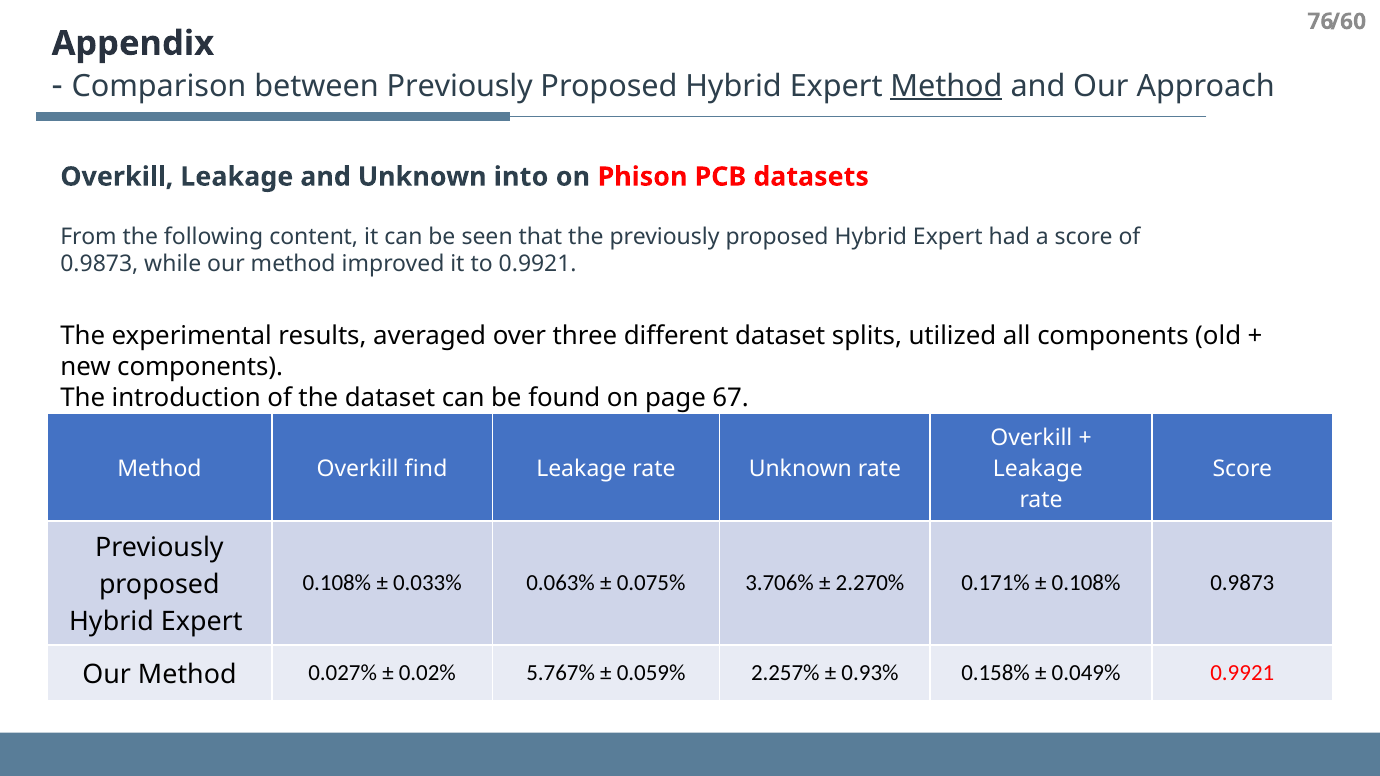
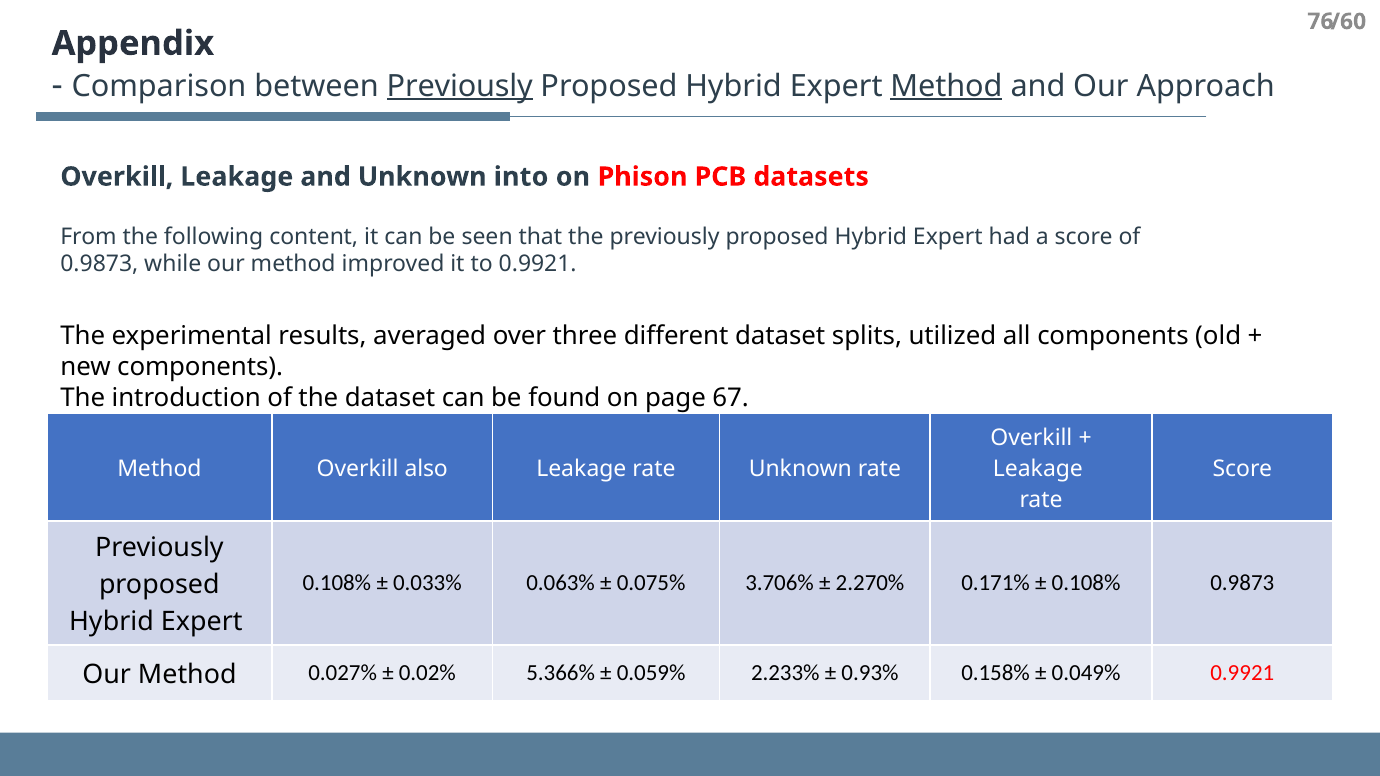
Previously underline: none -> present (460, 86)
find: find -> also (426, 469)
5.767%: 5.767% -> 5.366% (561, 673)
2.257%: 2.257% -> 2.233% (785, 673)
